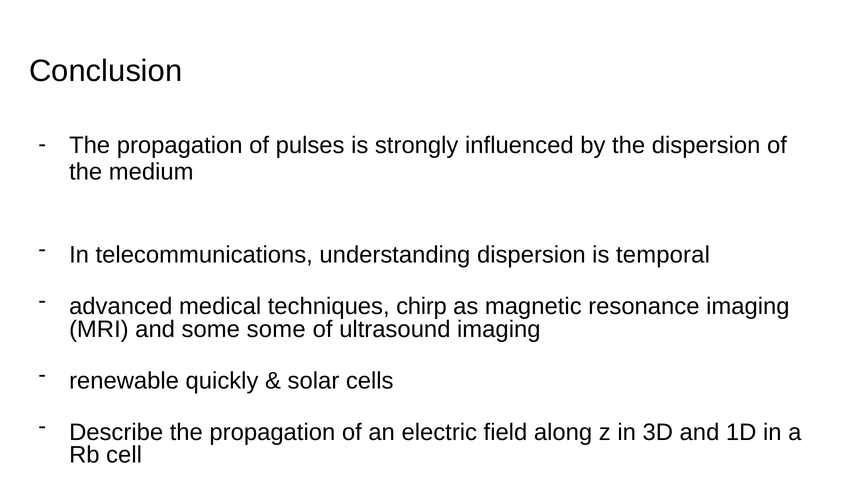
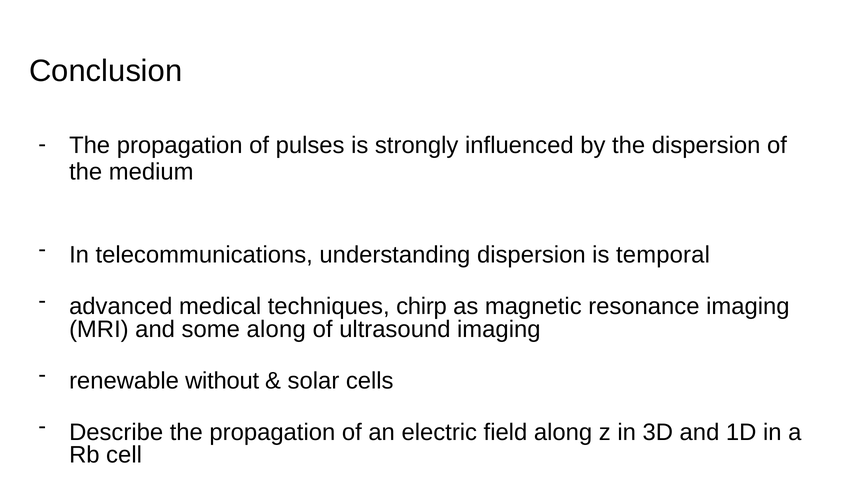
some some: some -> along (276, 329)
quickly: quickly -> without (222, 381)
